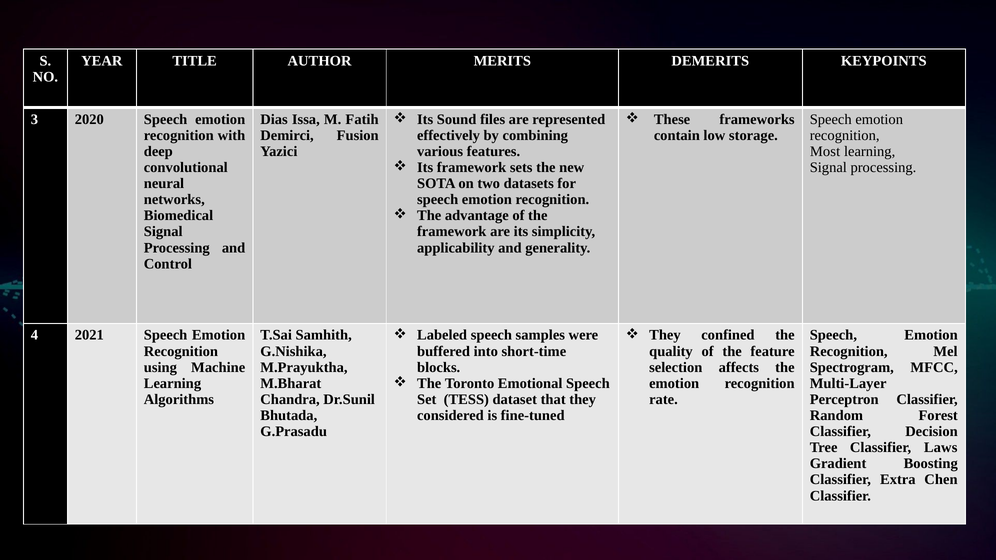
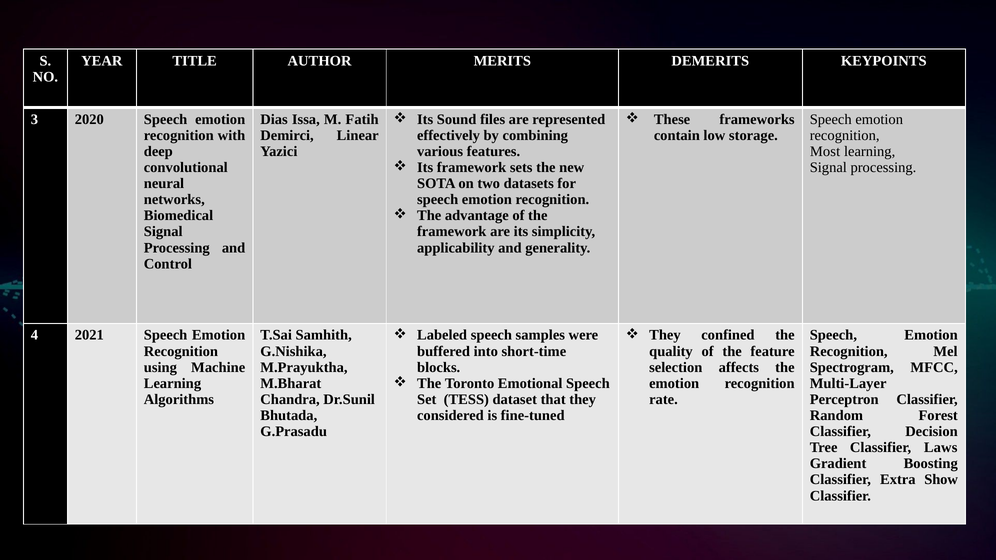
Fusion: Fusion -> Linear (358, 135)
Chen: Chen -> Show (941, 480)
